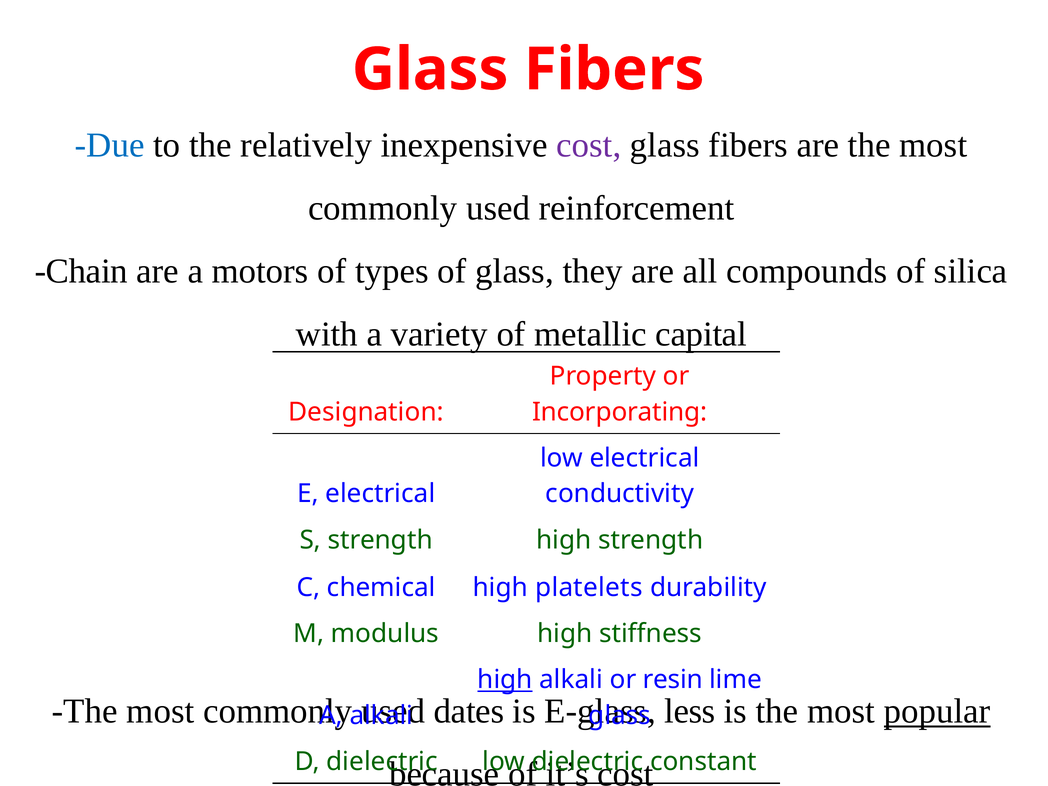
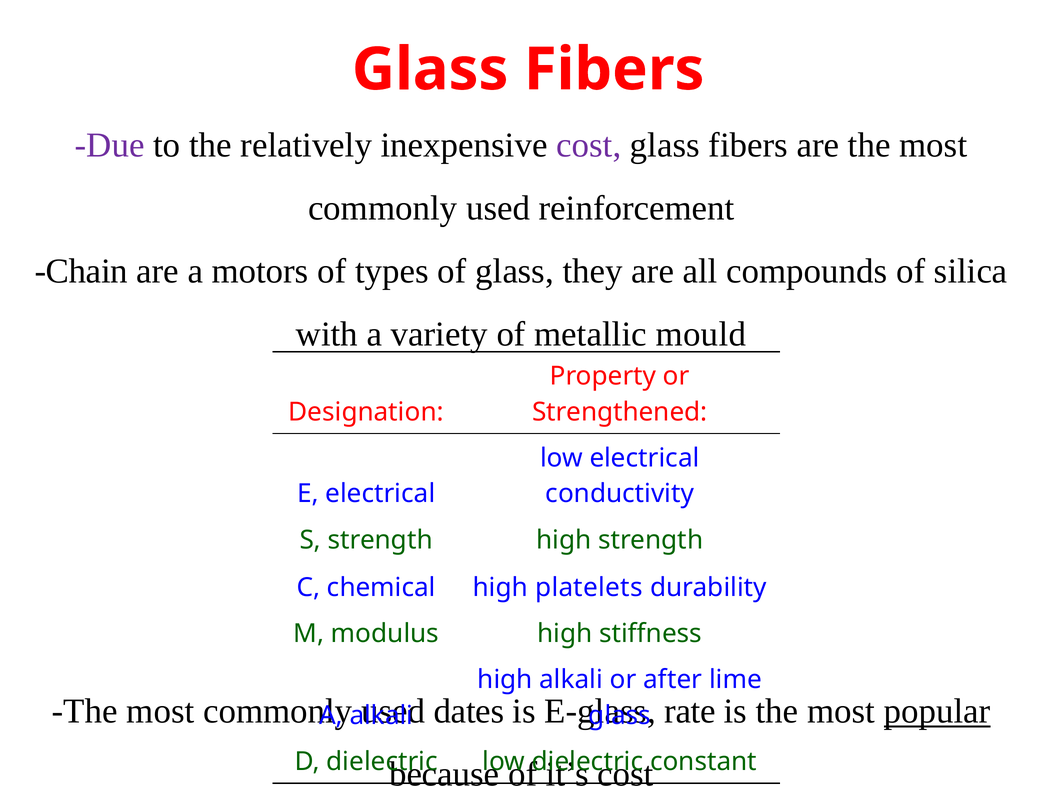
Due colour: blue -> purple (110, 145)
capital: capital -> mould (701, 334)
Incorporating: Incorporating -> Strengthened (620, 412)
high underline: present -> none (505, 680)
resin: resin -> after (673, 680)
less: less -> rate (690, 711)
